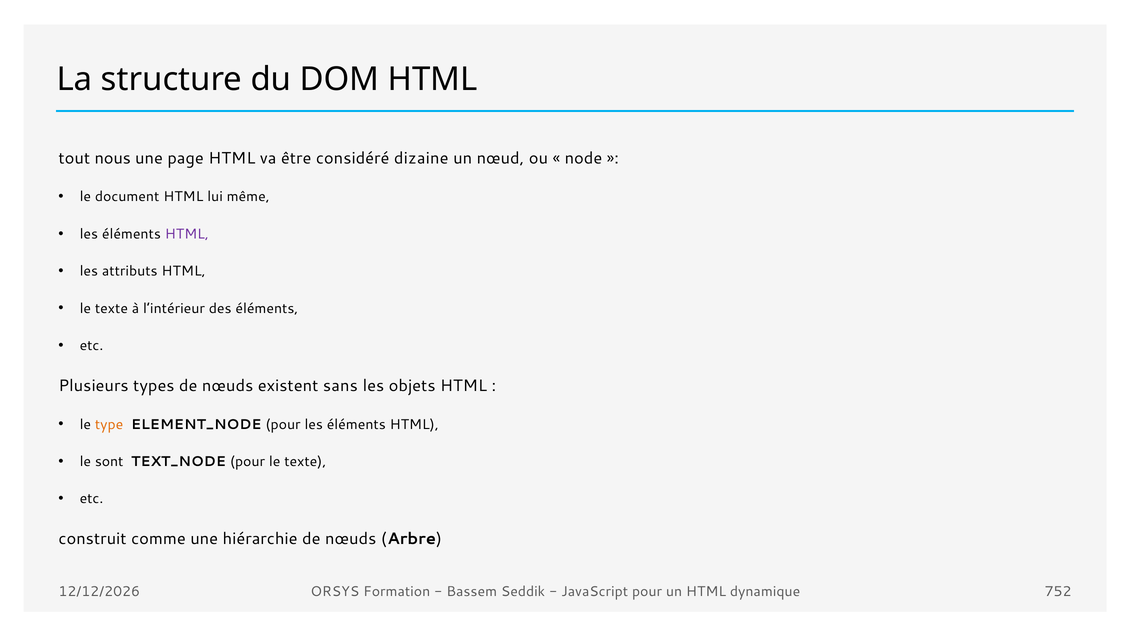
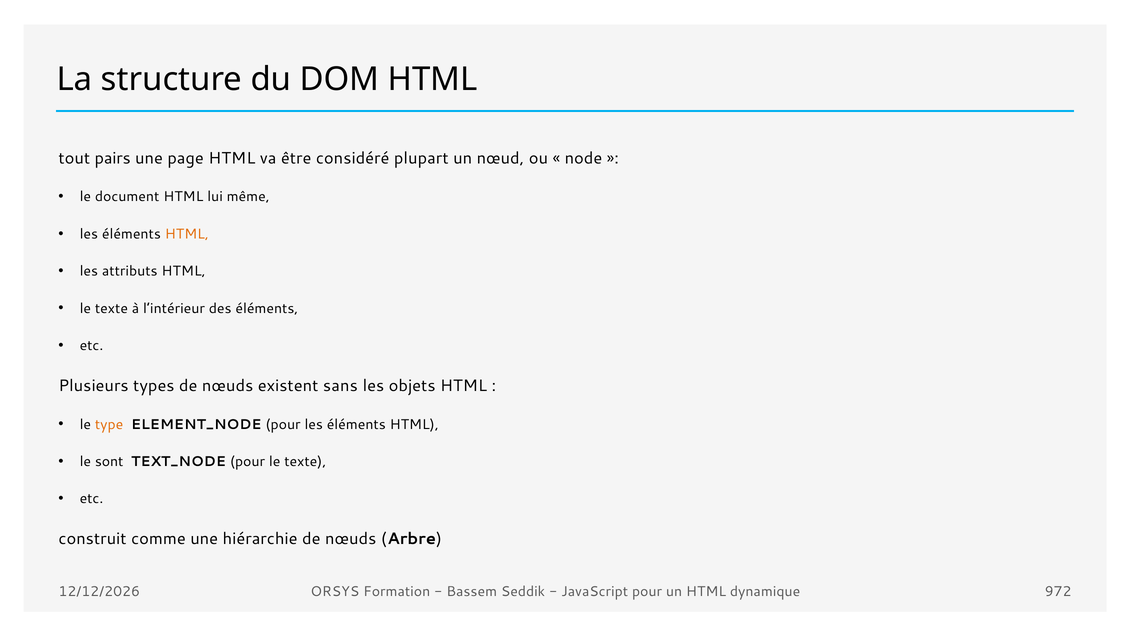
nous: nous -> pairs (113, 158)
dizaine: dizaine -> plupart (421, 158)
HTML colour: purple -> orange (187, 234)
752: 752 -> 972 (1058, 591)
